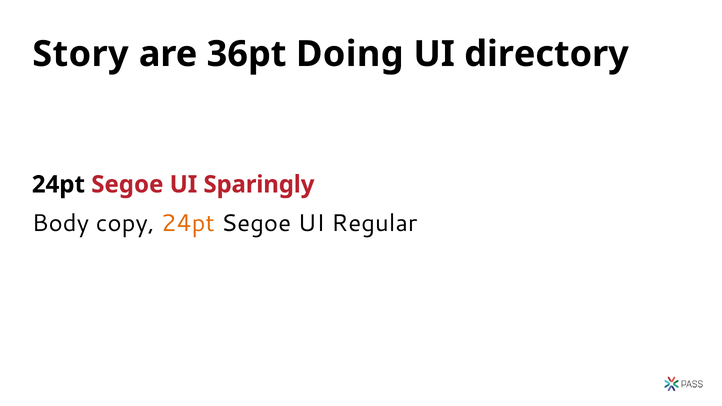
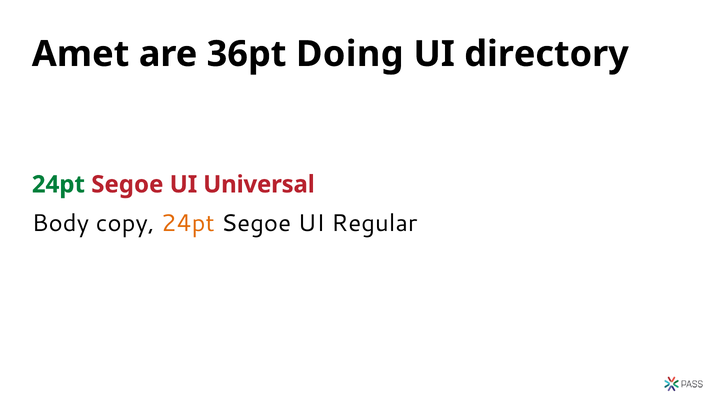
Story: Story -> Amet (81, 54)
24pt colour: black -> green (58, 185)
Sparingly: Sparingly -> Universal (259, 185)
